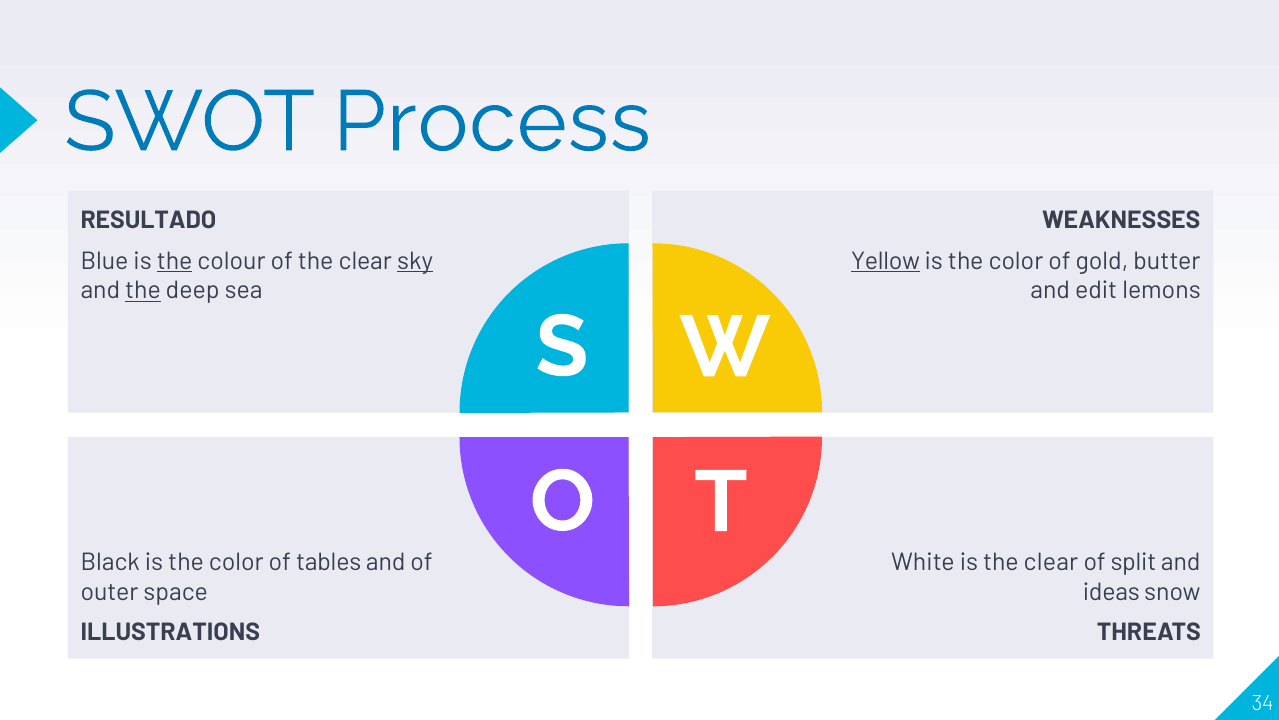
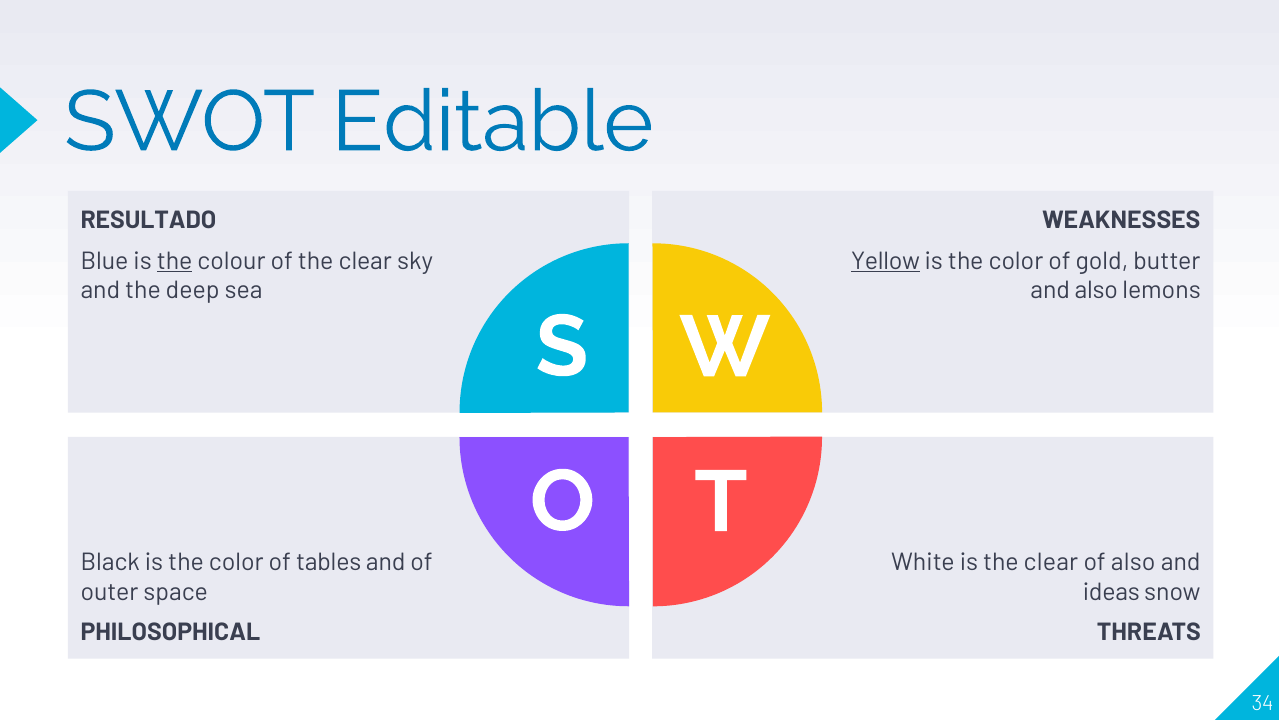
Process: Process -> Editable (493, 122)
sky underline: present -> none (415, 261)
the underline: present -> none (143, 290)
and edit: edit -> also (1096, 290)
of split: split -> also (1133, 562)
ILLUSTRATIONS: ILLUSTRATIONS -> PHILOSOPHICAL (170, 632)
